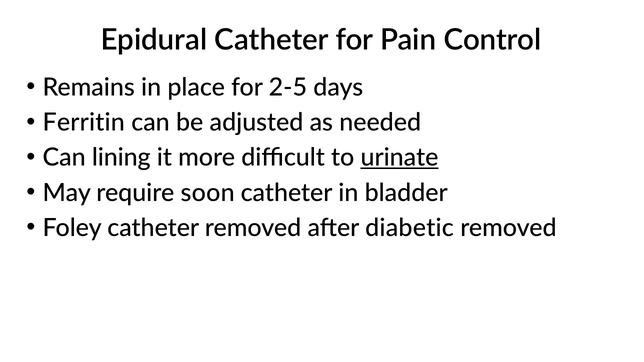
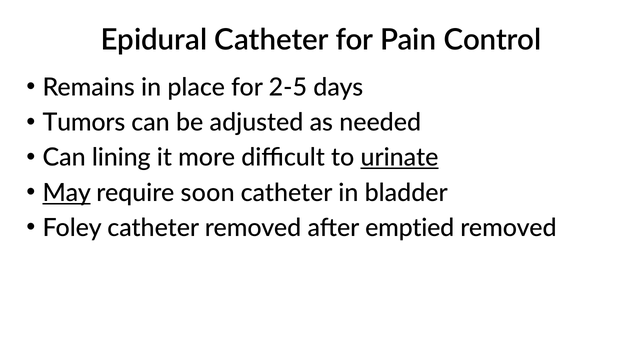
Ferritin: Ferritin -> Tumors (84, 123)
May underline: none -> present (67, 193)
diabetic: diabetic -> emptied (410, 228)
